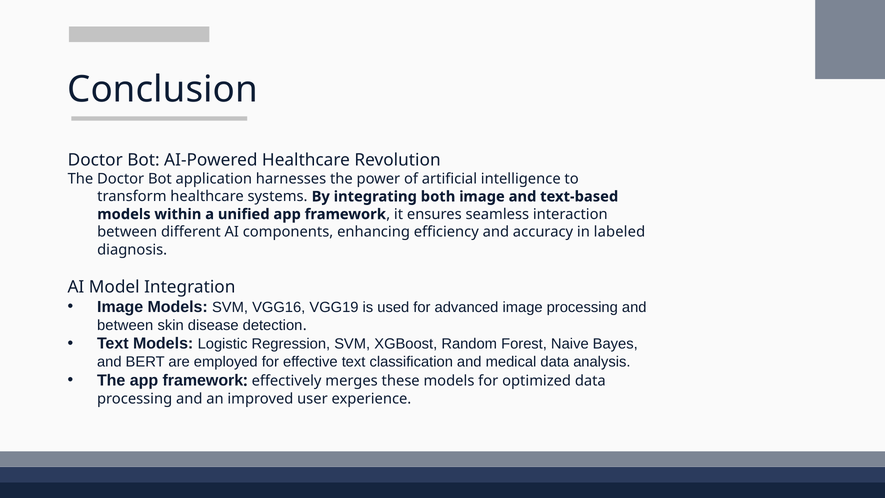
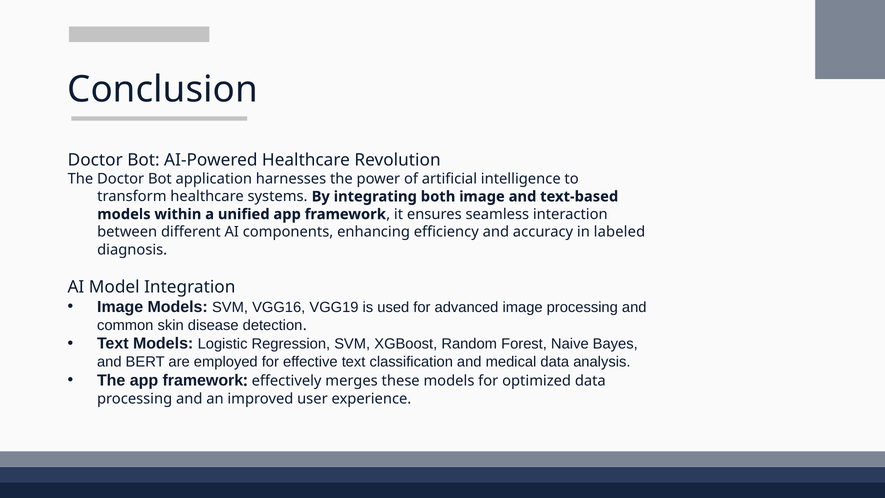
between: between -> common (125, 325)
